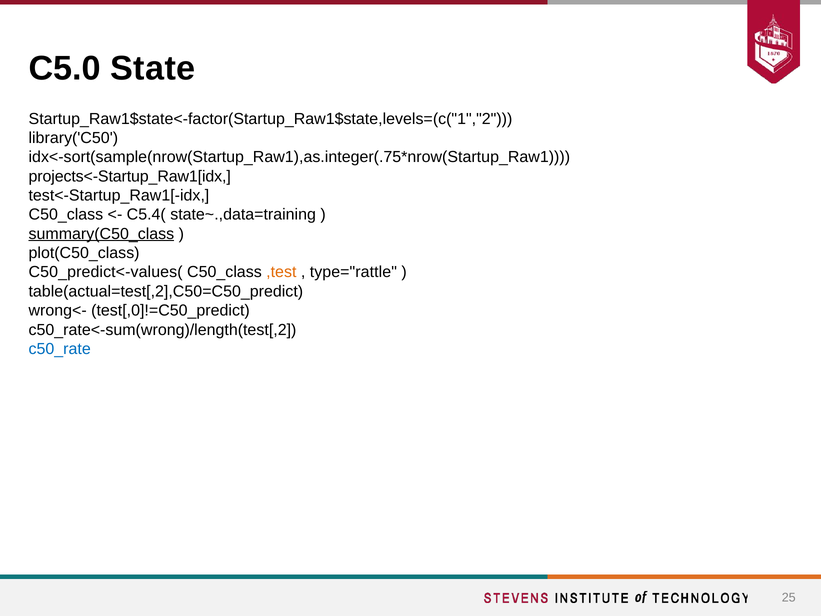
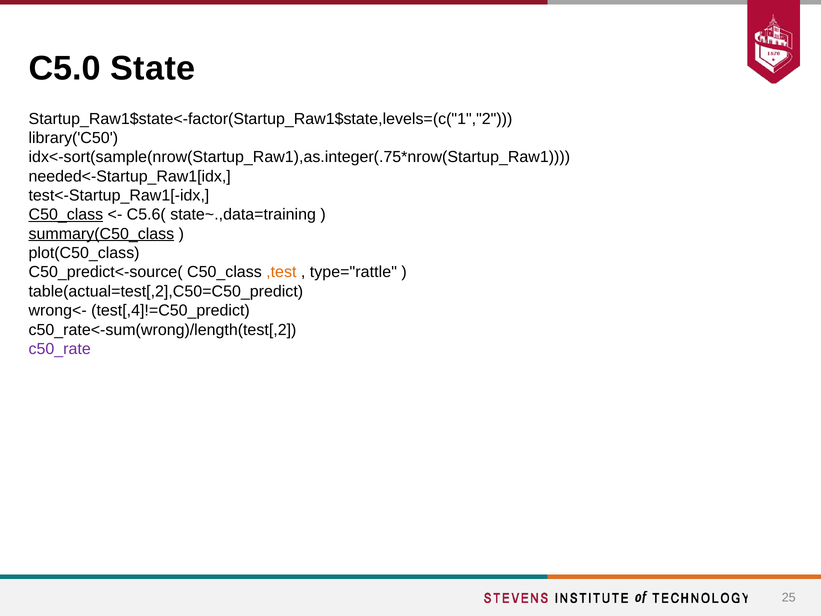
projects<-Startup_Raw1[idx: projects<-Startup_Raw1[idx -> needed<-Startup_Raw1[idx (130, 176)
C50_class underline: none -> present (66, 215)
C5.4(: C5.4( -> C5.6( (146, 215)
C50_predict<-values(: C50_predict<-values( -> C50_predict<-source( (106, 272)
test[,0]!=C50_predict: test[,0]!=C50_predict -> test[,4]!=C50_predict (170, 310)
c50_rate colour: blue -> purple (60, 349)
